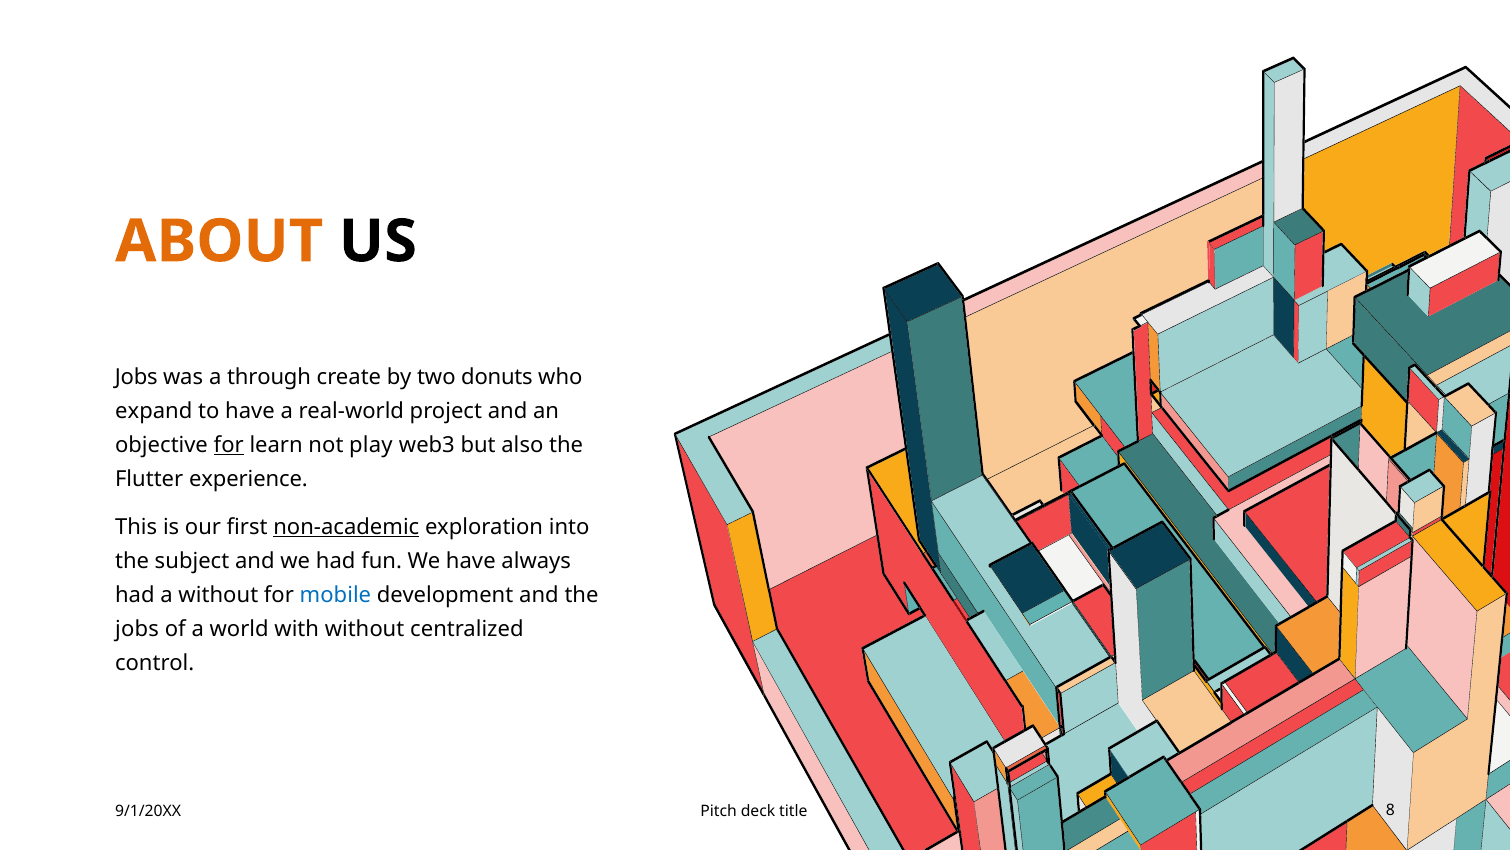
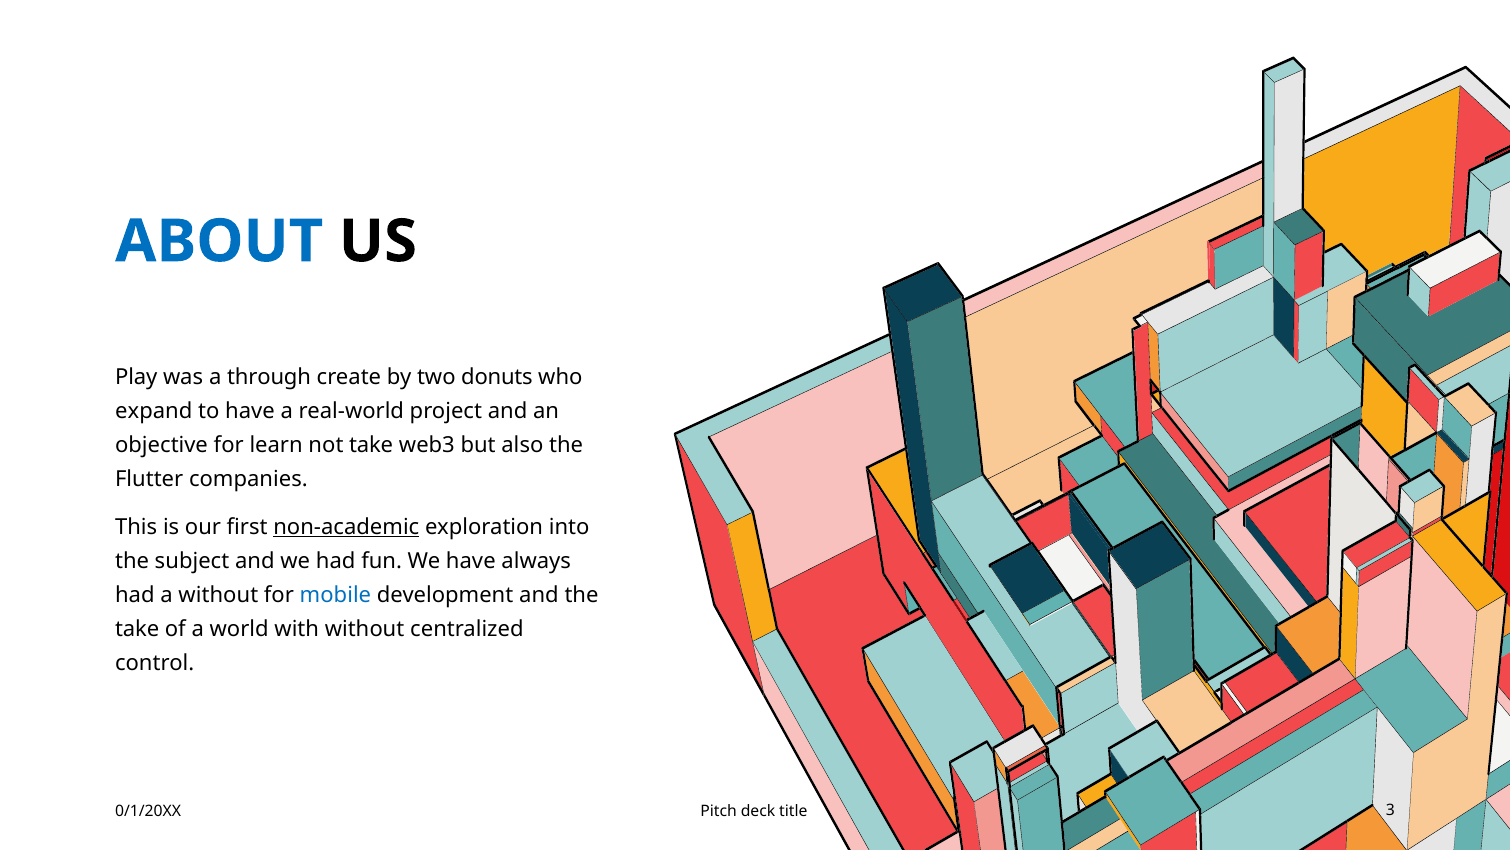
ABOUT colour: orange -> blue (219, 241)
Jobs: Jobs -> Play (136, 377)
for underline: present -> none (229, 445)
not play: play -> take (371, 445)
experience: experience -> companies (248, 479)
jobs: jobs -> take (137, 629)
9/1/20XX: 9/1/20XX -> 0/1/20XX (148, 811)
8: 8 -> 3 (1390, 810)
